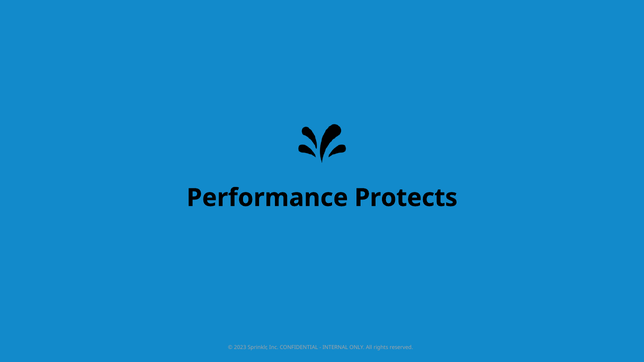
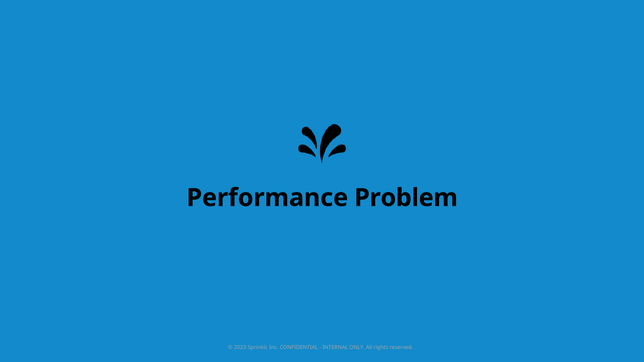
Protects: Protects -> Problem (406, 198)
